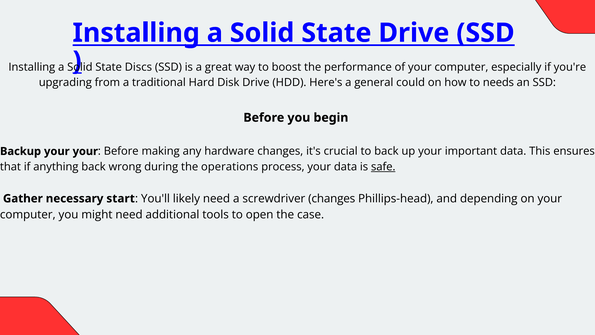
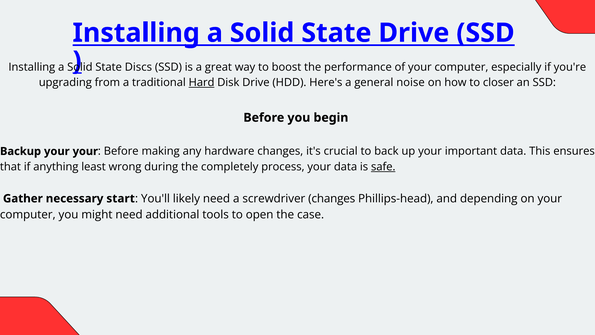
Hard underline: none -> present (202, 83)
could: could -> noise (411, 83)
needs: needs -> closer (498, 83)
anything back: back -> least (94, 167)
operations: operations -> completely (230, 167)
